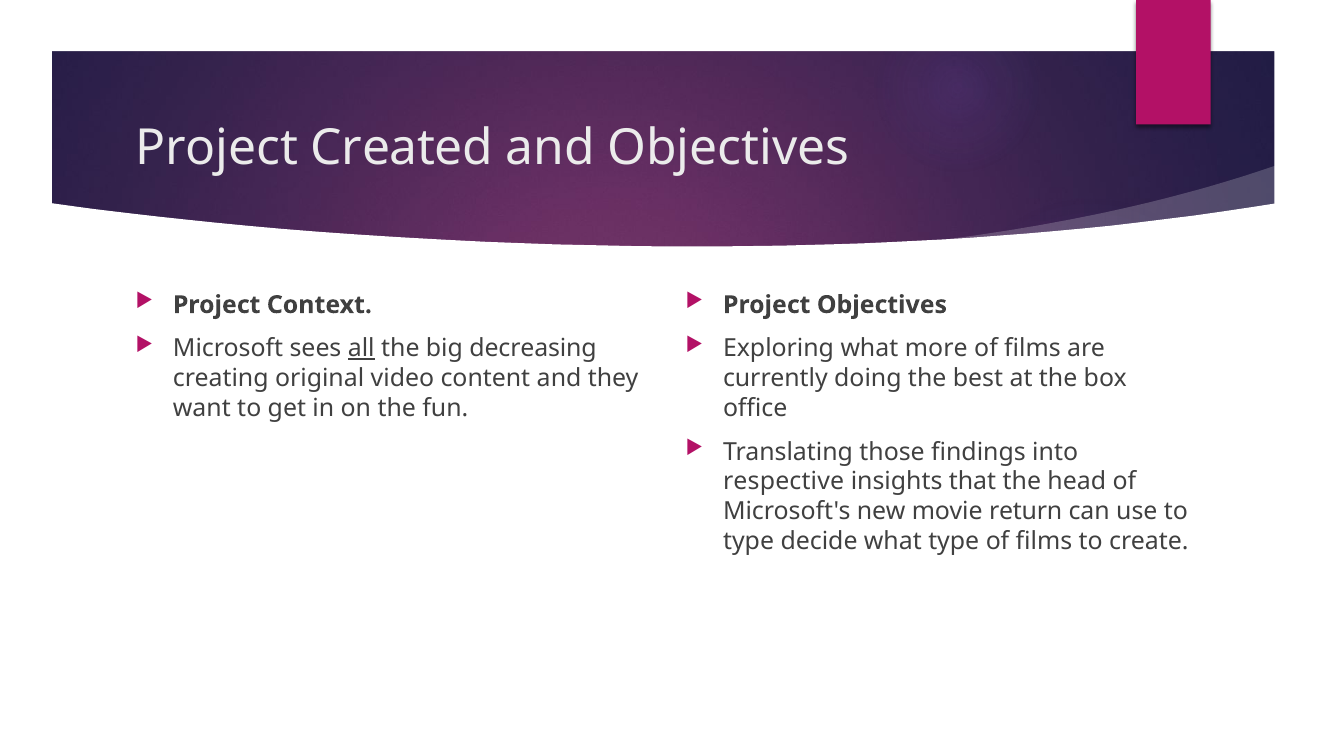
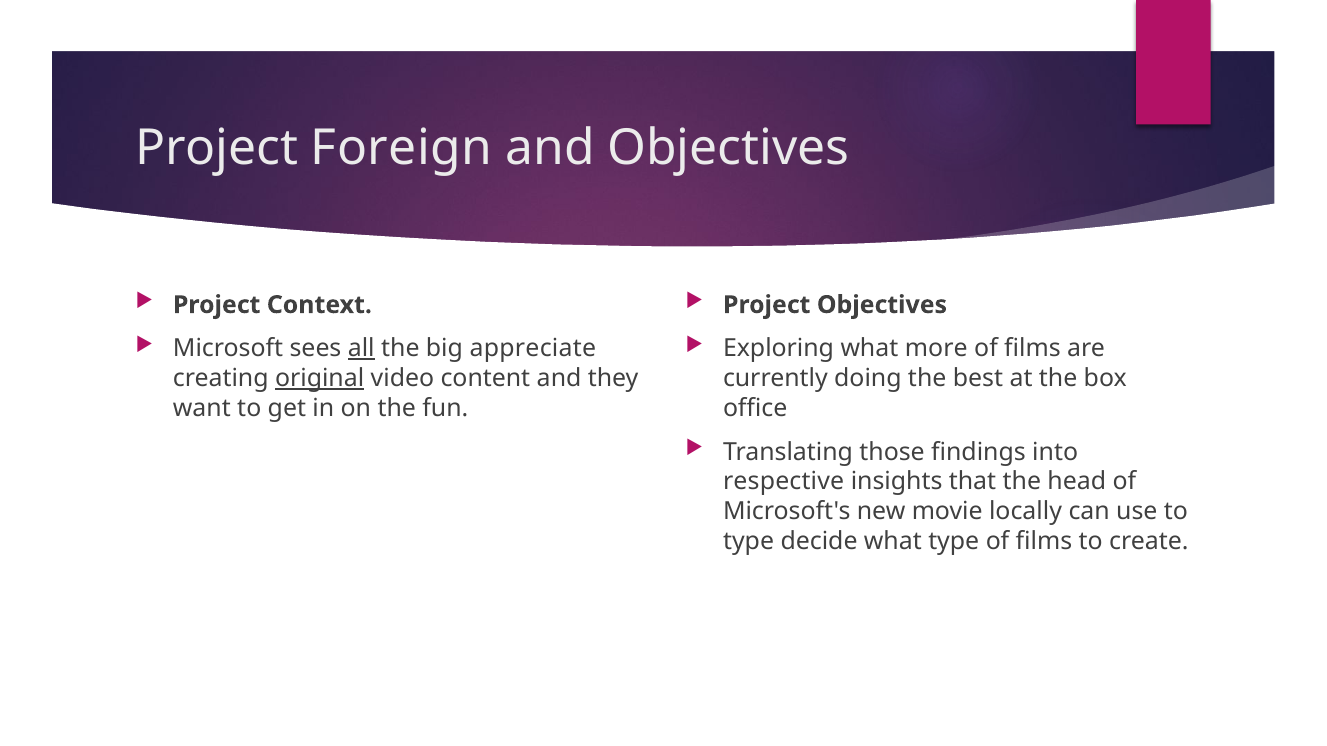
Created: Created -> Foreign (402, 148)
decreasing: decreasing -> appreciate (533, 349)
original underline: none -> present (320, 379)
return: return -> locally (1026, 512)
